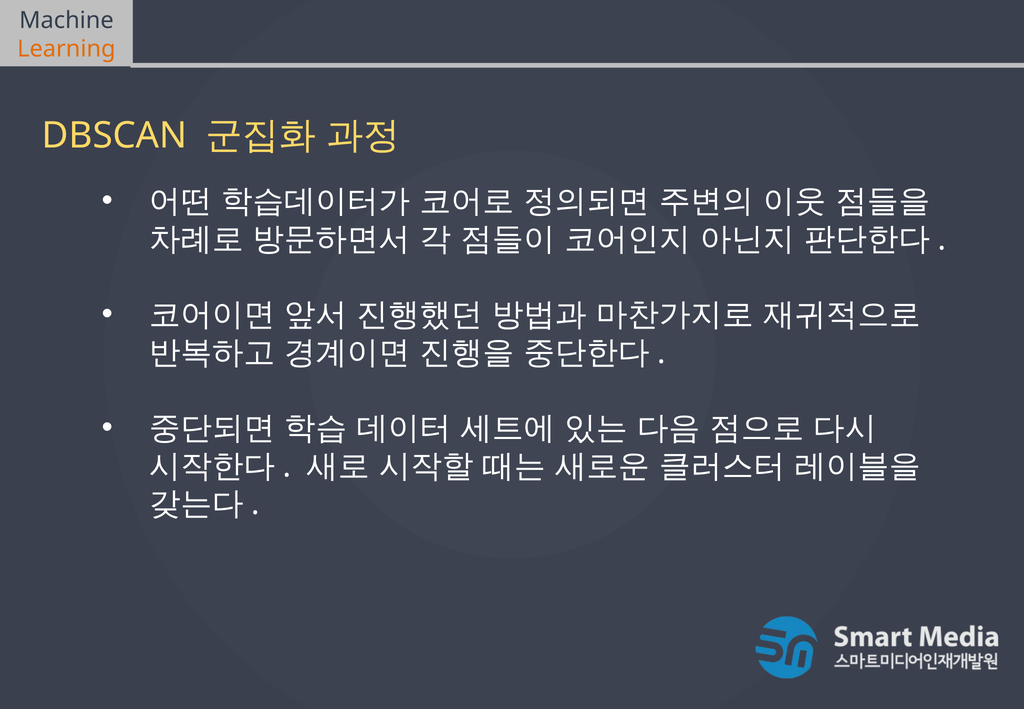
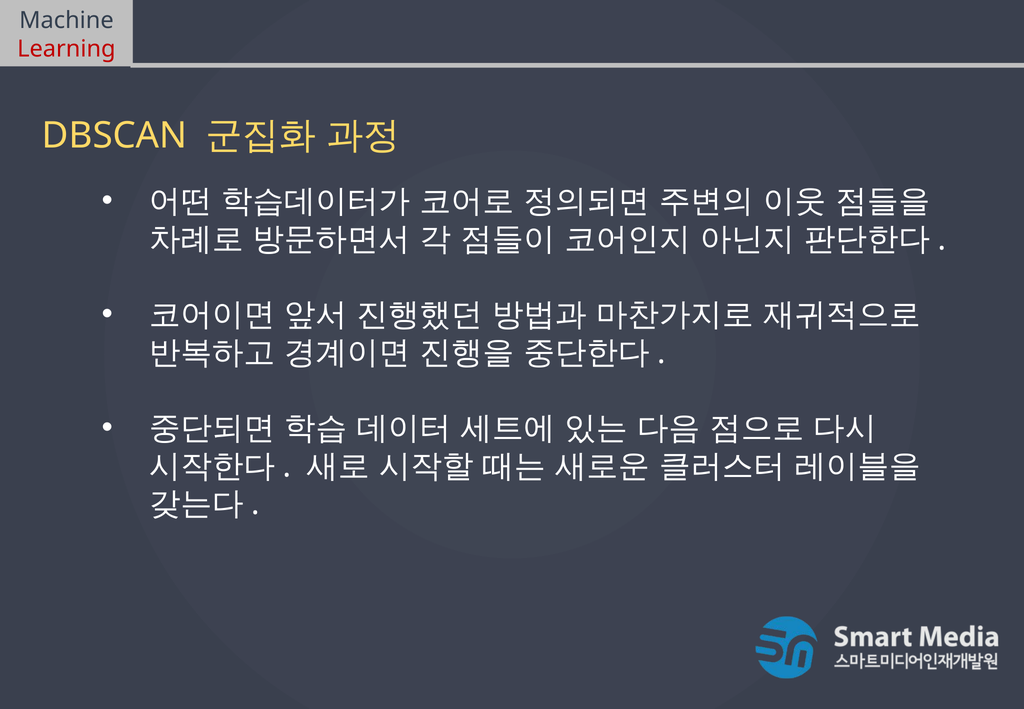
Learning colour: orange -> red (66, 49)
